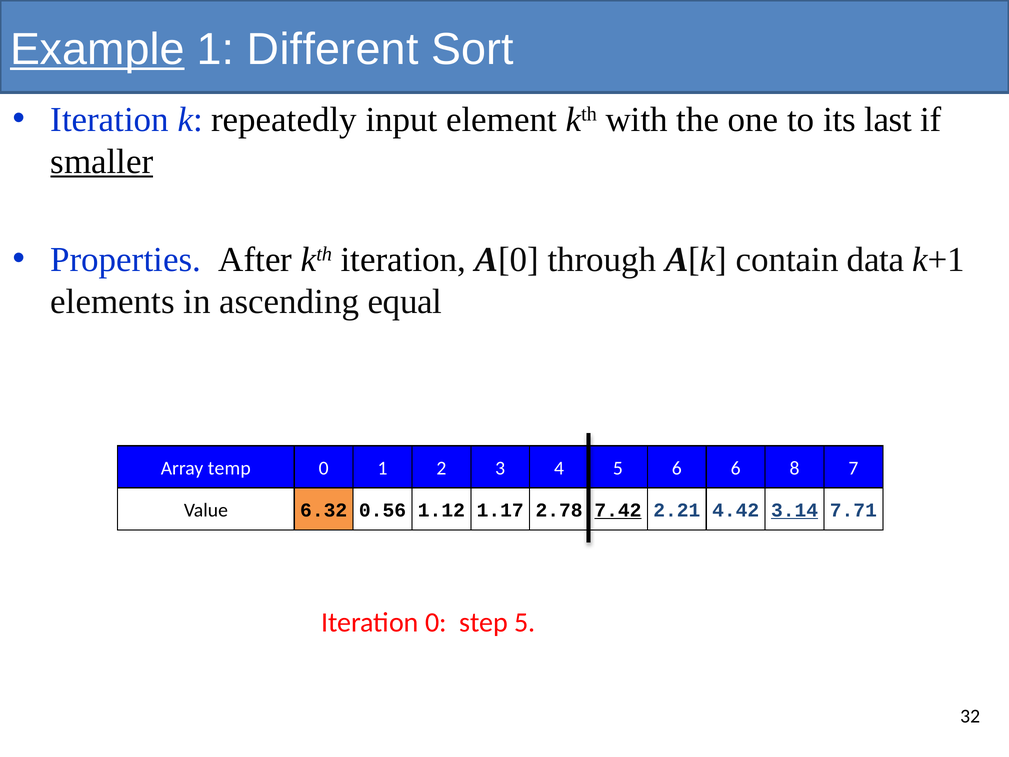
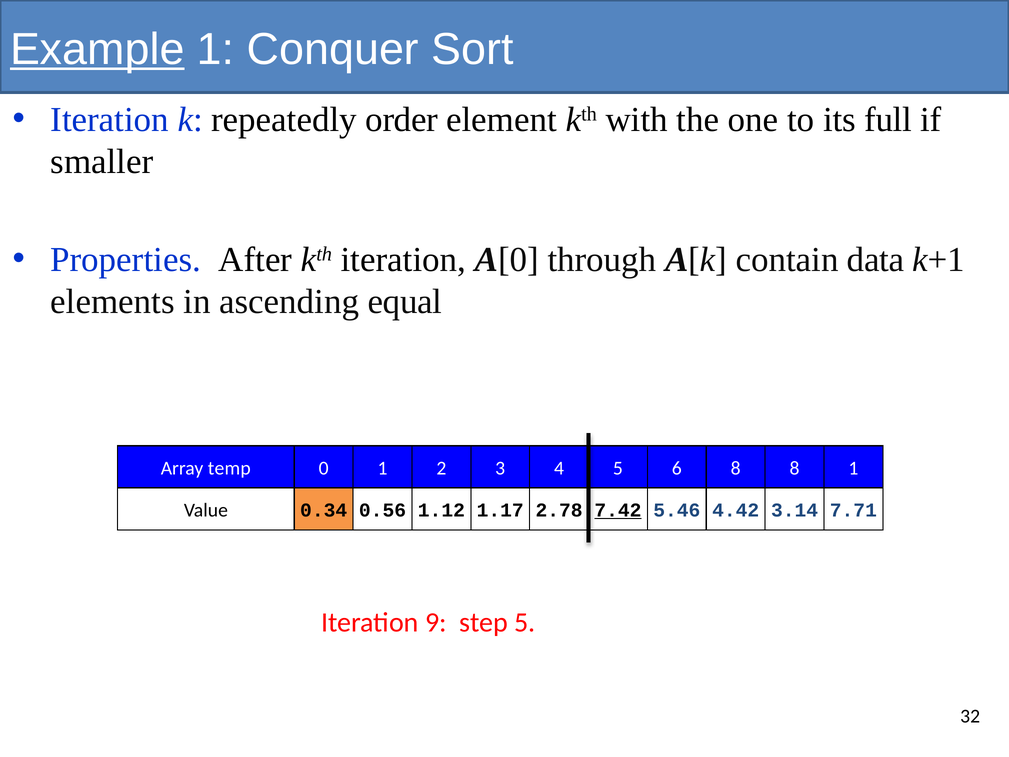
Different: Different -> Conquer (333, 49)
input: input -> order (402, 119)
last: last -> full (888, 119)
smaller underline: present -> none (102, 161)
6 6: 6 -> 8 (736, 468)
8 7: 7 -> 1 (853, 468)
2.21: 2.21 -> 5.46 (677, 510)
6.32: 6.32 -> 0.34 (324, 510)
3.14 underline: present -> none (795, 510)
Iteration 0: 0 -> 9 (436, 622)
